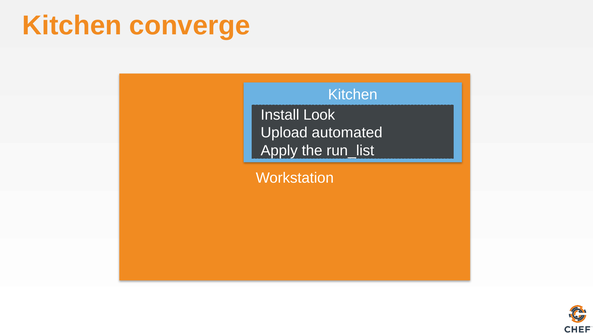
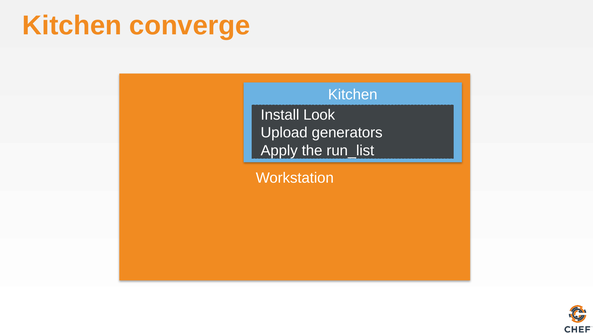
automated: automated -> generators (347, 133)
